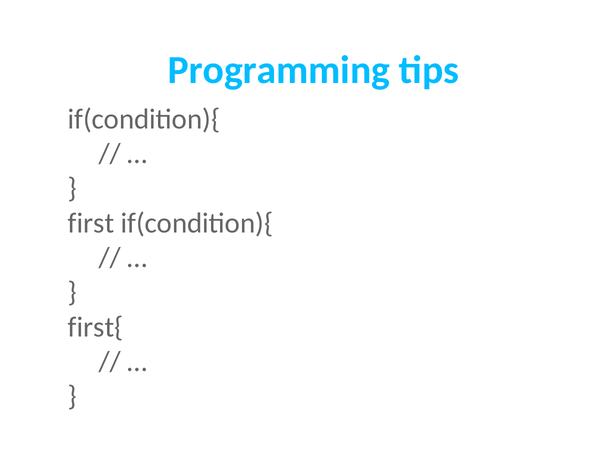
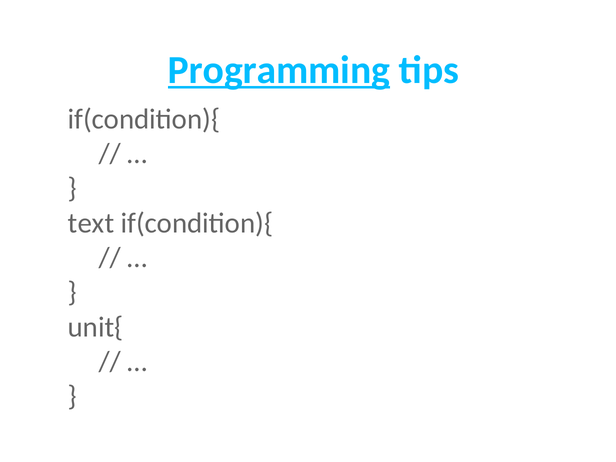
Programming underline: none -> present (279, 70)
first: first -> text (91, 223)
first{: first{ -> unit{ (96, 327)
